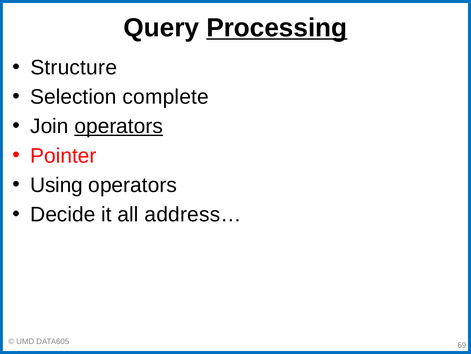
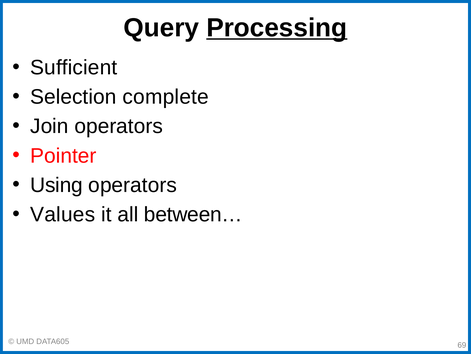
Structure: Structure -> Sufficient (74, 67)
operators underline: present -> none (119, 126)
Decide: Decide -> Values (63, 214)
address…: address… -> between… (193, 214)
